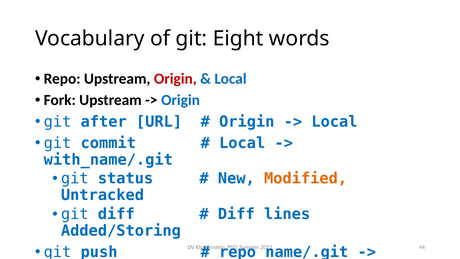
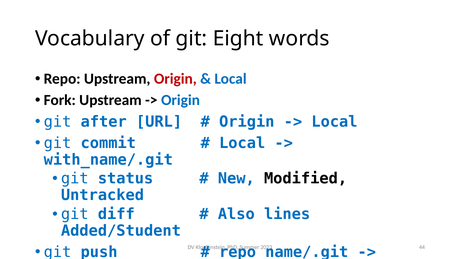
Modified colour: orange -> black (306, 178)
Diff: Diff -> Also (236, 214)
Added/Storing: Added/Storing -> Added/Student (121, 231)
